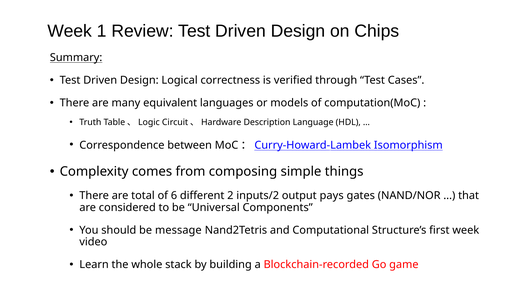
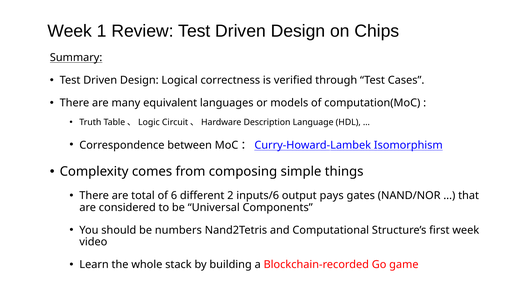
inputs/2: inputs/2 -> inputs/6 (258, 196)
message: message -> numbers (178, 230)
